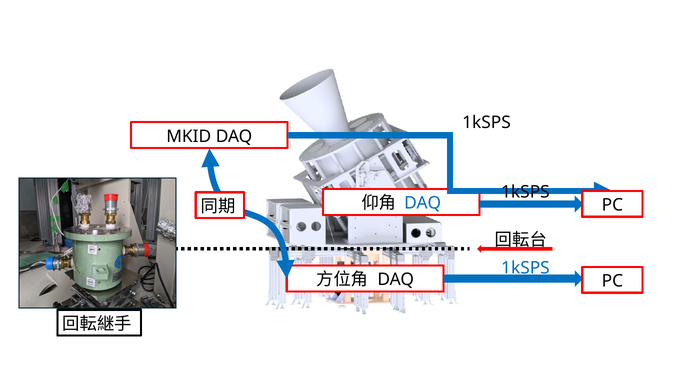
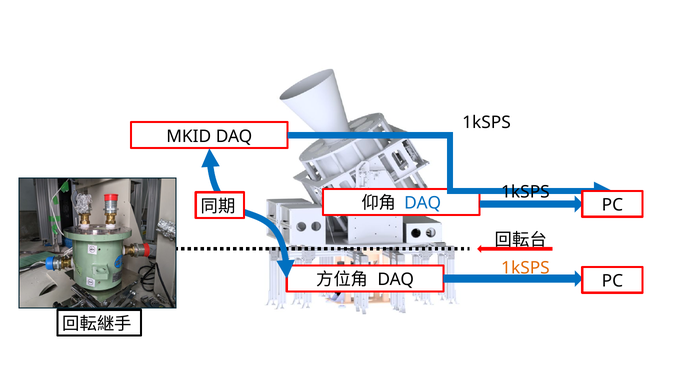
1kSPS colour: blue -> orange (525, 268)
